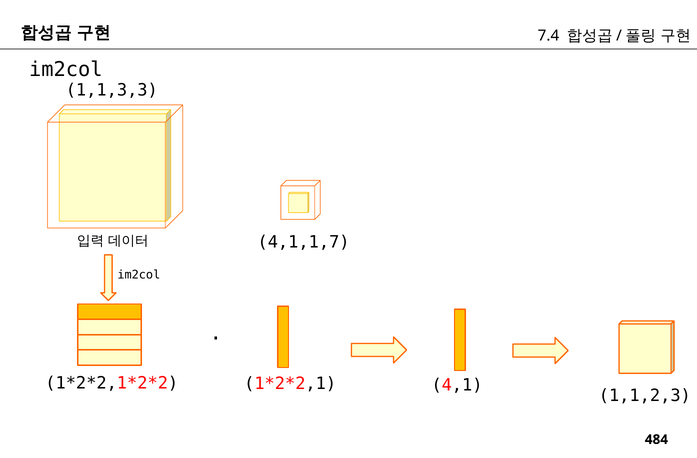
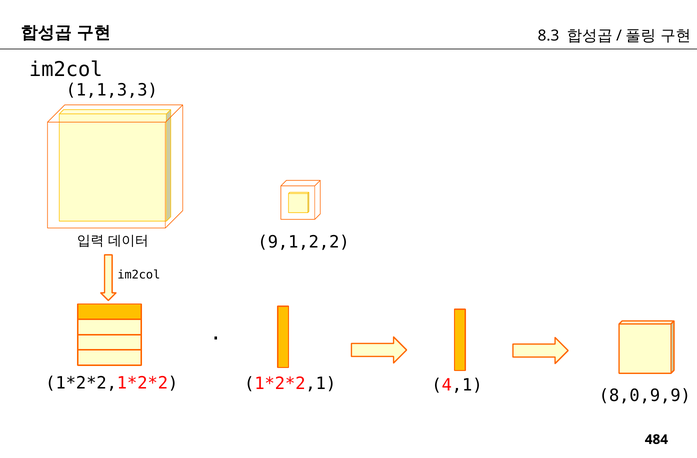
7.4: 7.4 -> 8.3 (548, 36)
4,1,1,7: 4,1,1,7 -> 9,1,2,2 (304, 242)
1,1,2,3: 1,1,2,3 -> 8,0,9,9 (645, 396)
